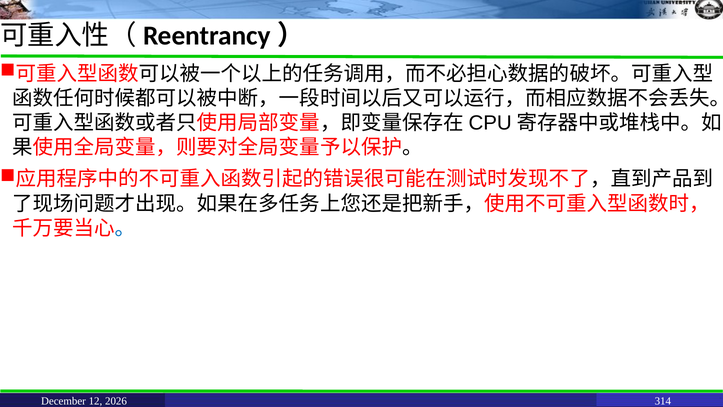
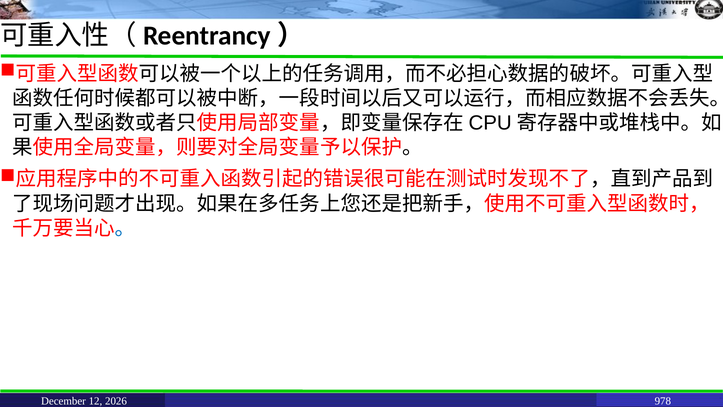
314: 314 -> 978 (663, 401)
